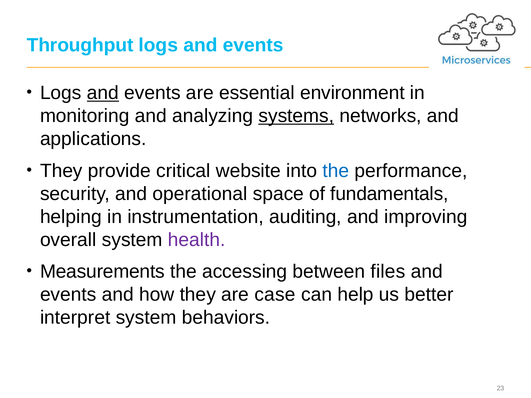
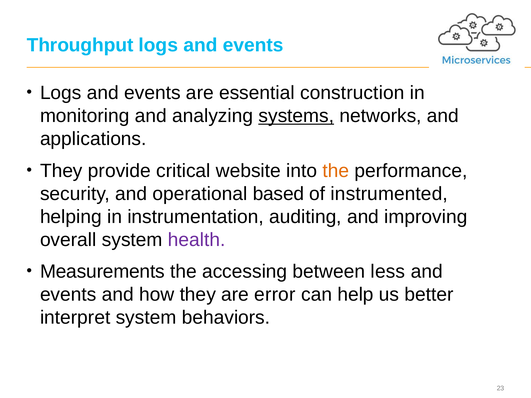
and underline: present -> none (103, 93)
environment: environment -> construction (352, 93)
the colour: blue -> orange (336, 171)
space: space -> based (278, 194)
fundamentals: fundamentals -> instrumented (389, 194)
files: files -> less (388, 272)
case: case -> error (275, 295)
